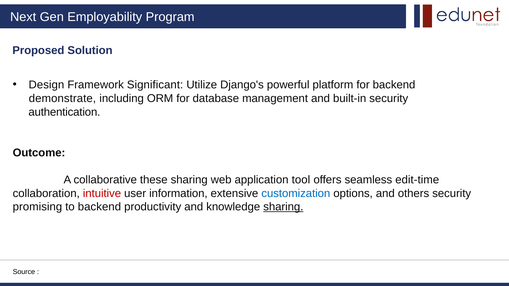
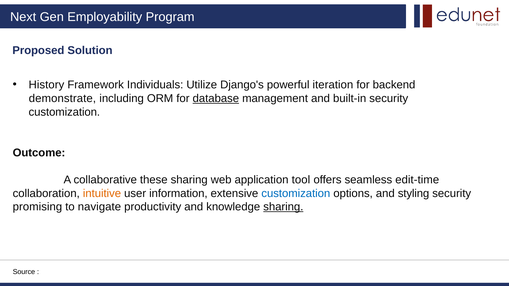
Design: Design -> History (46, 85)
Significant: Significant -> Individuals (155, 85)
platform: platform -> iteration (333, 85)
database underline: none -> present (216, 99)
authentication: authentication -> customization (64, 112)
intuitive colour: red -> orange (102, 194)
others: others -> styling (414, 194)
to backend: backend -> navigate (99, 207)
